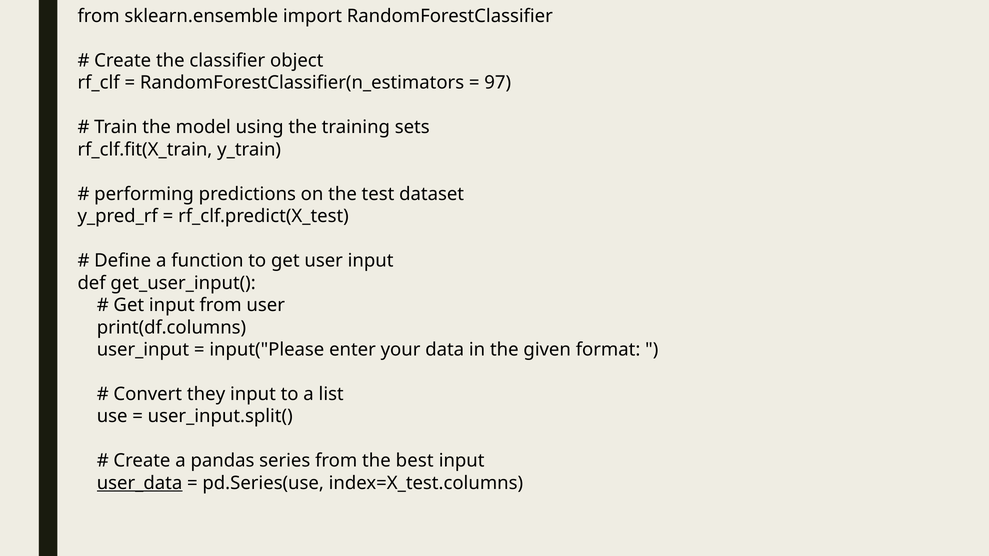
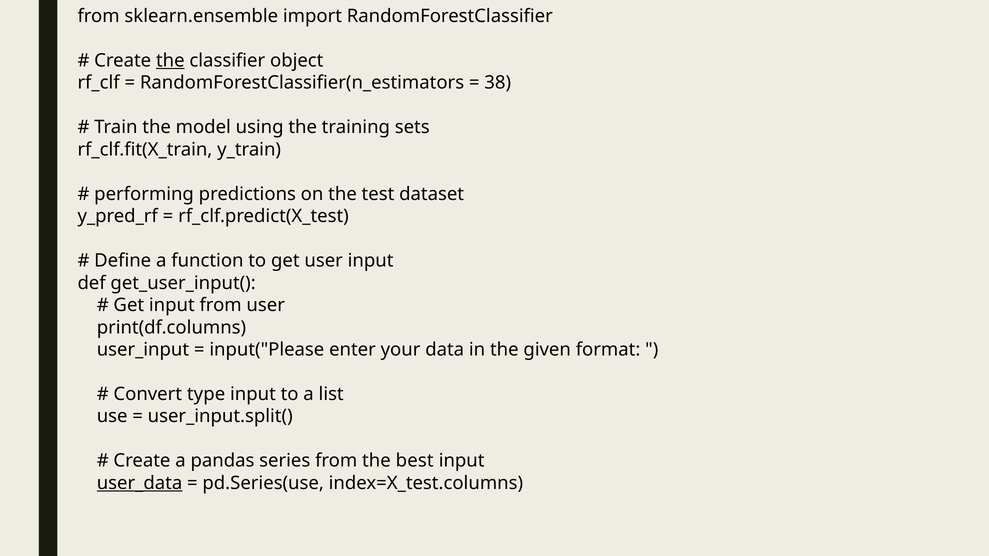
the underline: none -> present (170, 61)
97: 97 -> 38 (498, 83)
they: they -> type (206, 394)
